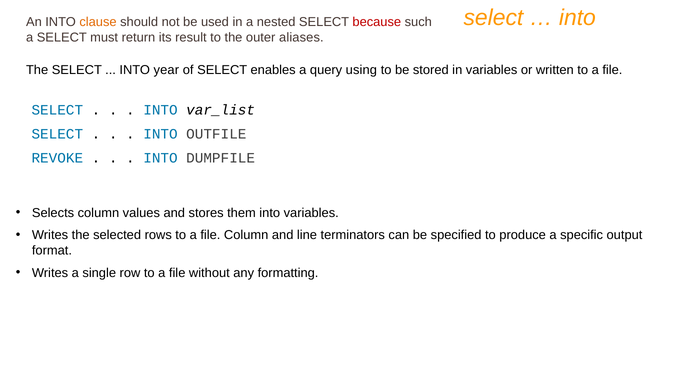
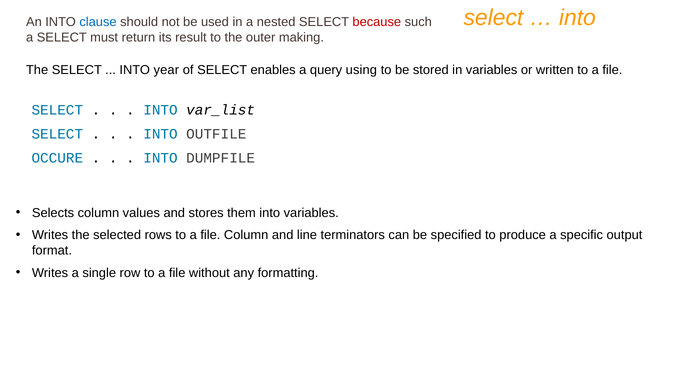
clause colour: orange -> blue (98, 22)
aliases: aliases -> making (301, 37)
REVOKE: REVOKE -> OCCURE (57, 158)
